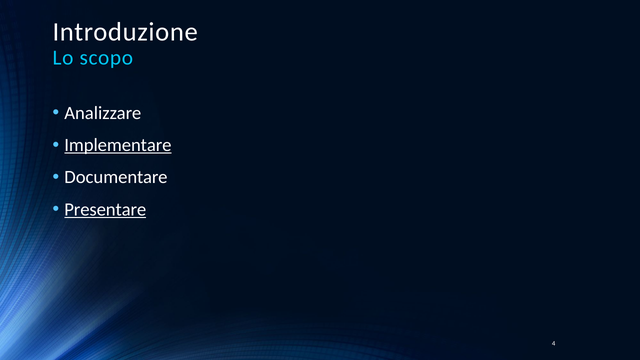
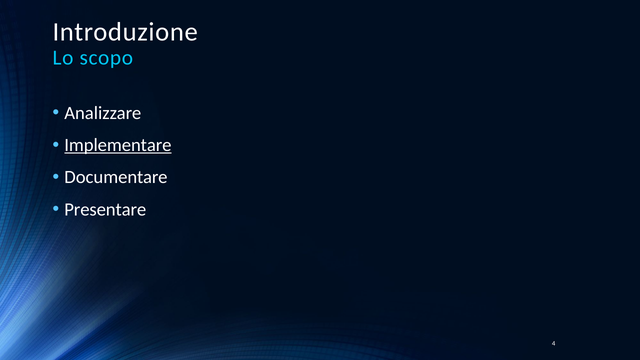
Presentare underline: present -> none (105, 209)
